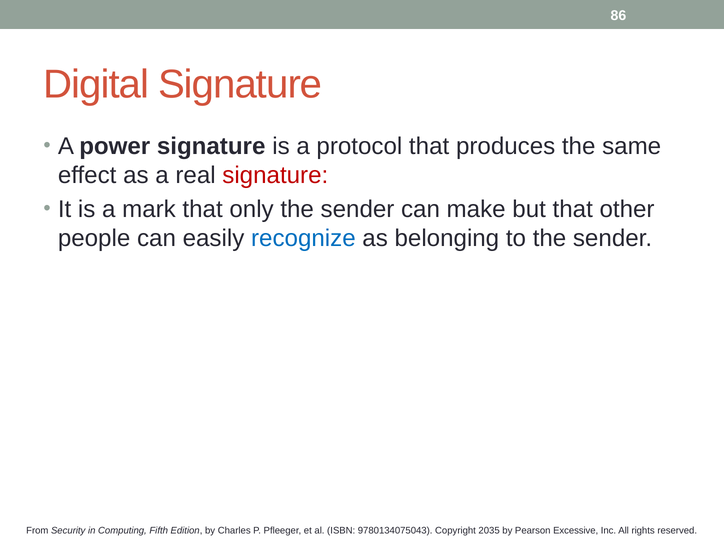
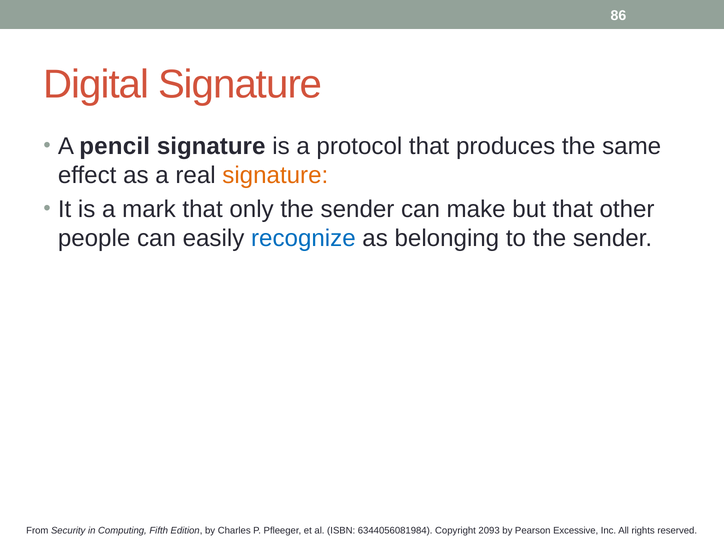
power: power -> pencil (115, 146)
signature colour: red -> orange (275, 175)
9780134075043: 9780134075043 -> 6344056081984 (395, 531)
2035: 2035 -> 2093 (489, 531)
